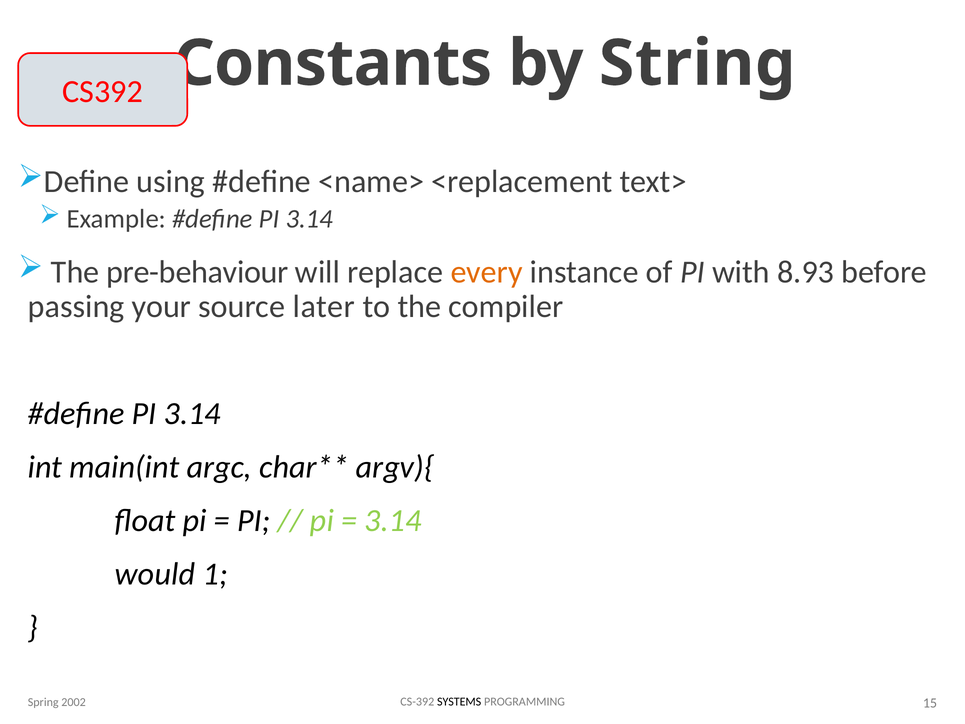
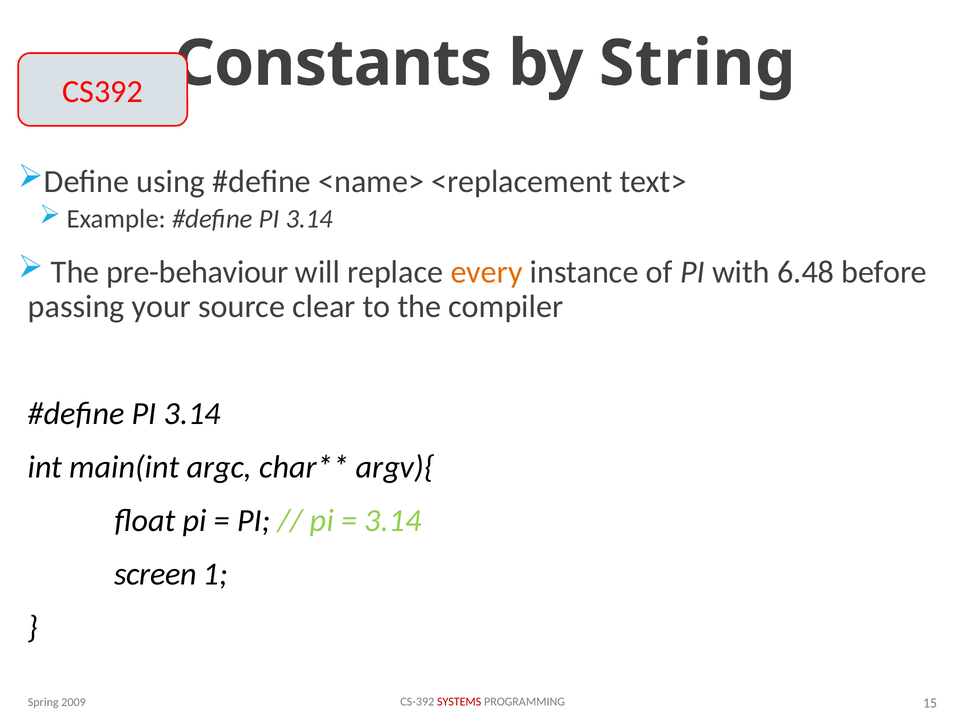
8.93: 8.93 -> 6.48 (806, 272)
later: later -> clear (324, 307)
would: would -> screen (155, 574)
2002: 2002 -> 2009 (74, 702)
SYSTEMS colour: black -> red (459, 702)
